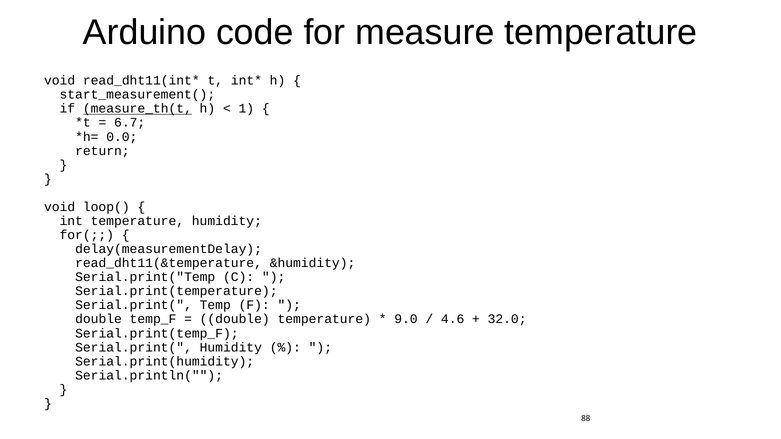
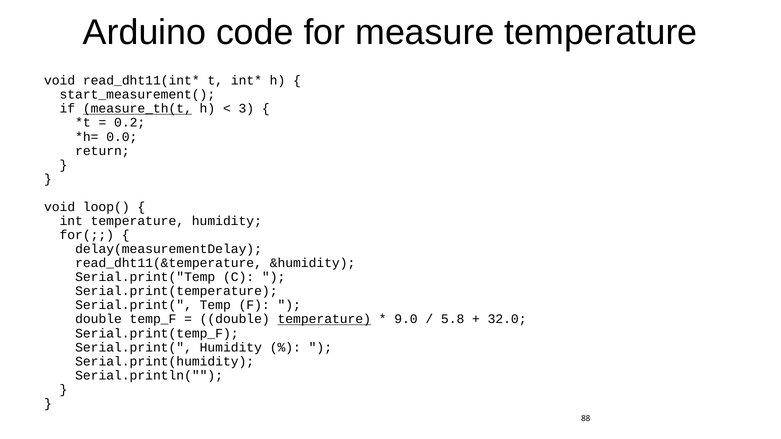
1: 1 -> 3 (246, 109)
6.7: 6.7 -> 0.2 (130, 123)
temperature underline: none -> present (324, 319)
4.6: 4.6 -> 5.8 (453, 319)
